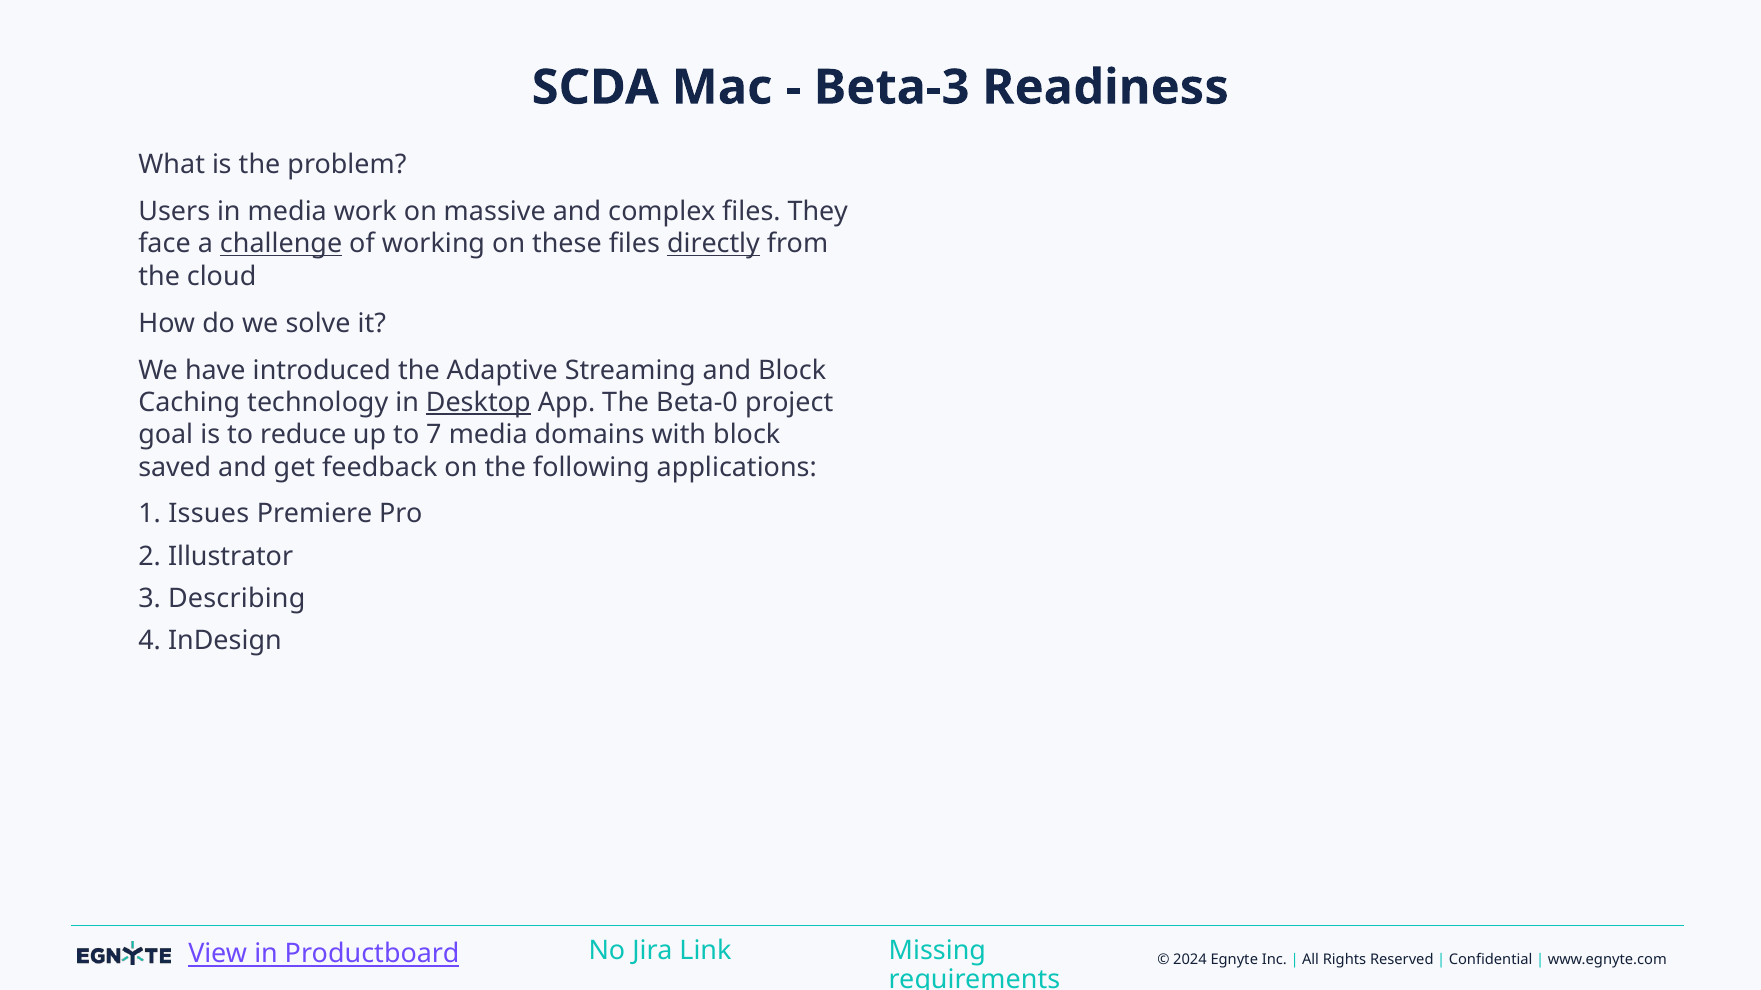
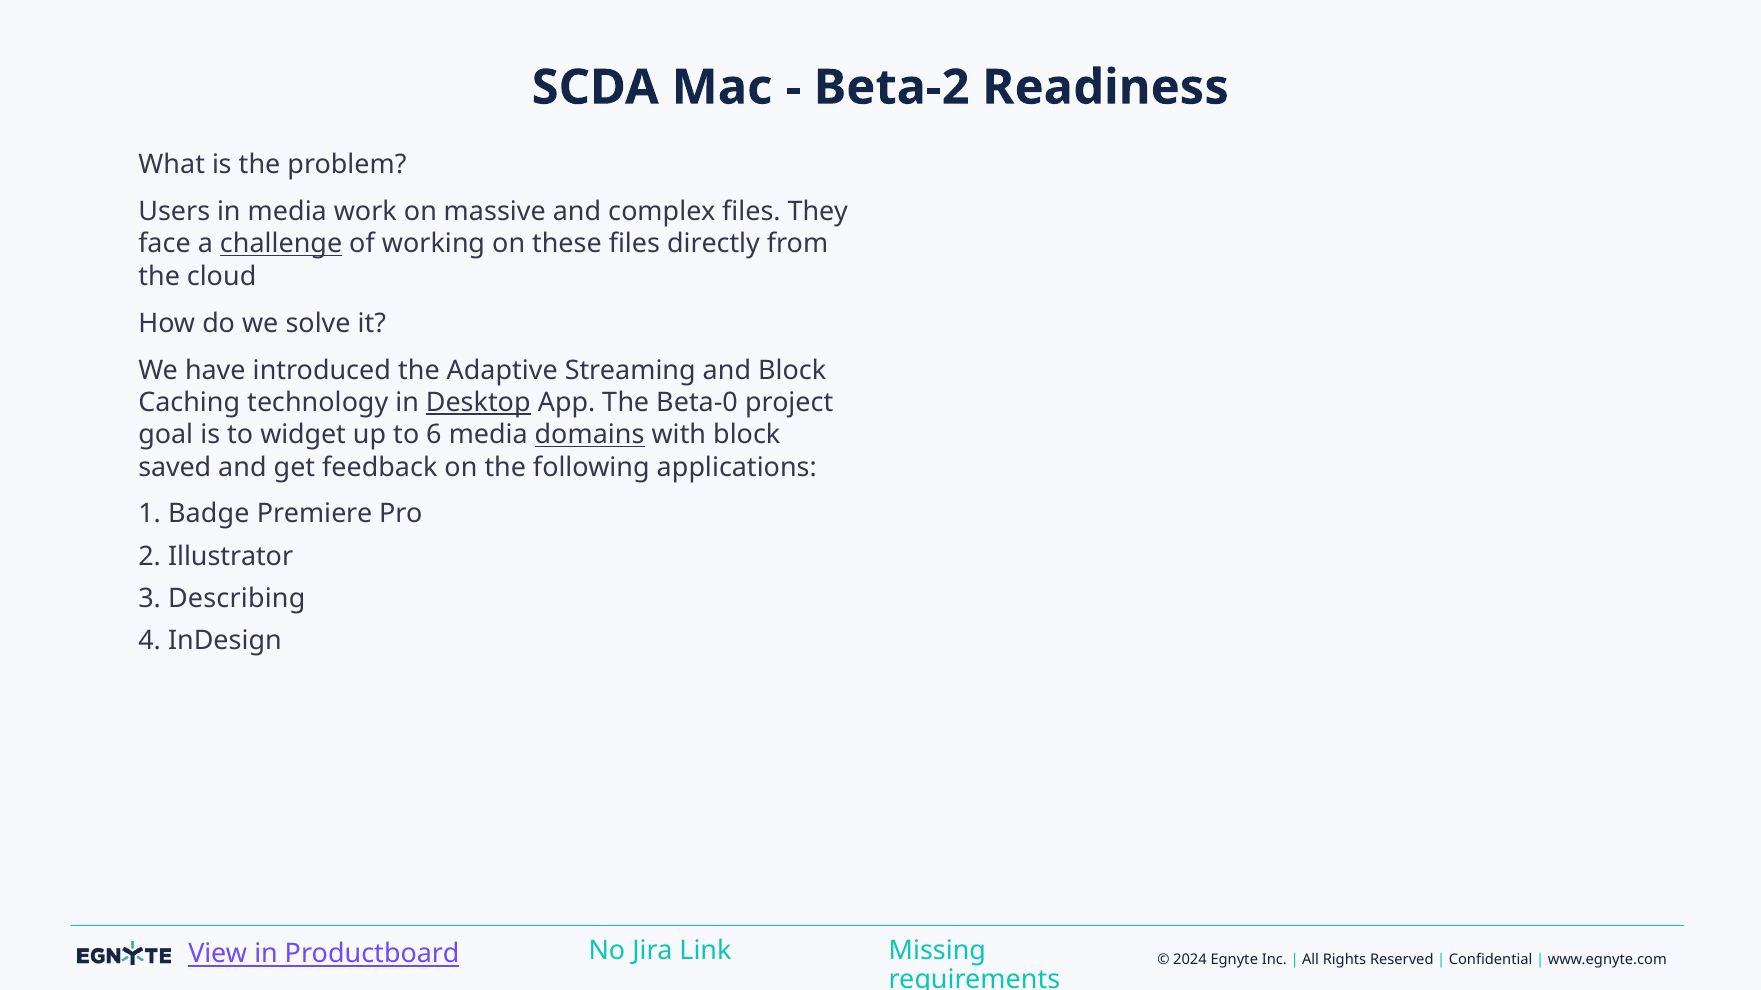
Beta-3: Beta-3 -> Beta-2 (892, 88)
directly underline: present -> none (713, 244)
reduce: reduce -> widget (303, 435)
7: 7 -> 6 (434, 435)
domains underline: none -> present (590, 435)
Issues: Issues -> Badge (209, 514)
